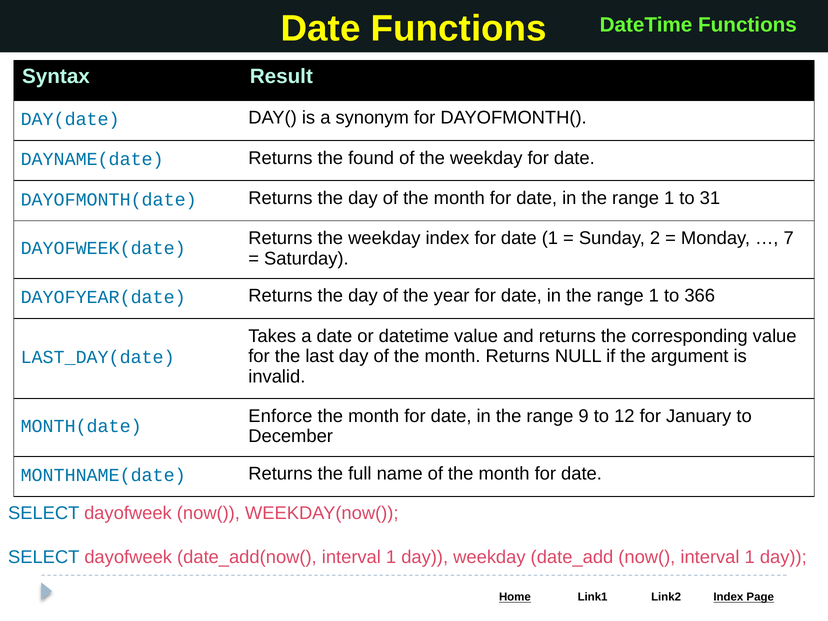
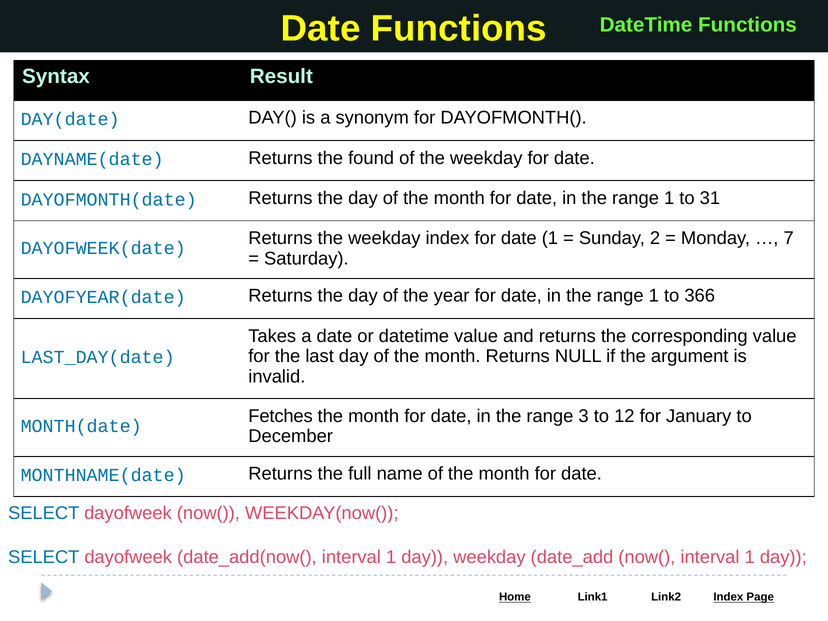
Enforce: Enforce -> Fetches (281, 416)
9: 9 -> 3 (584, 416)
